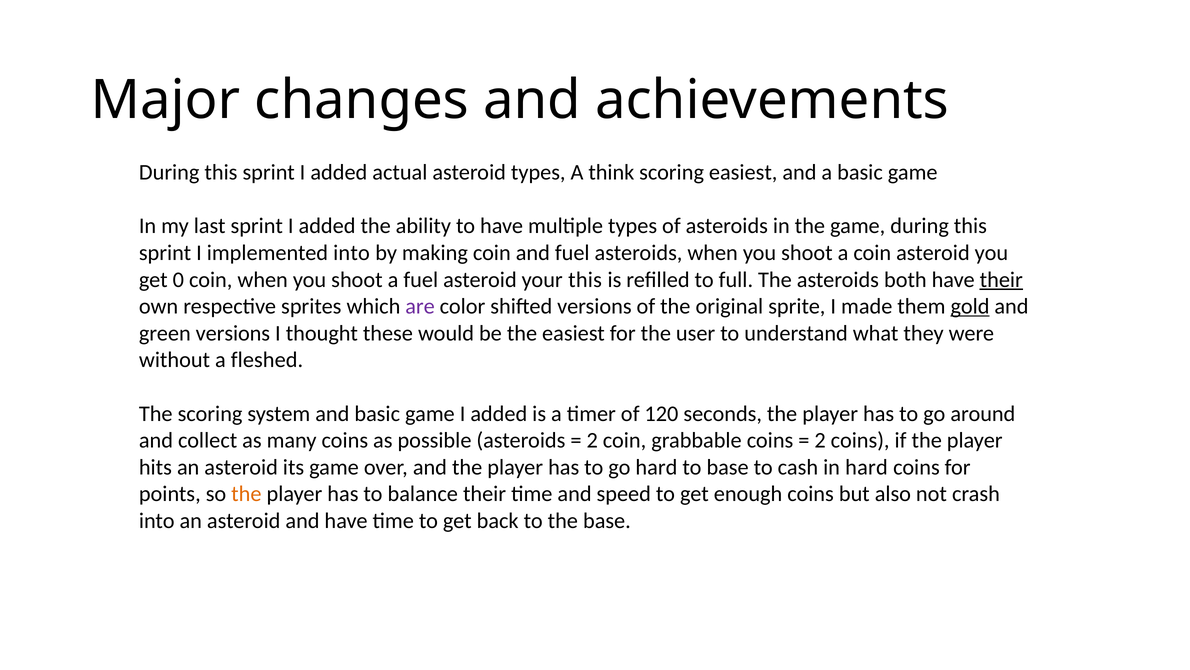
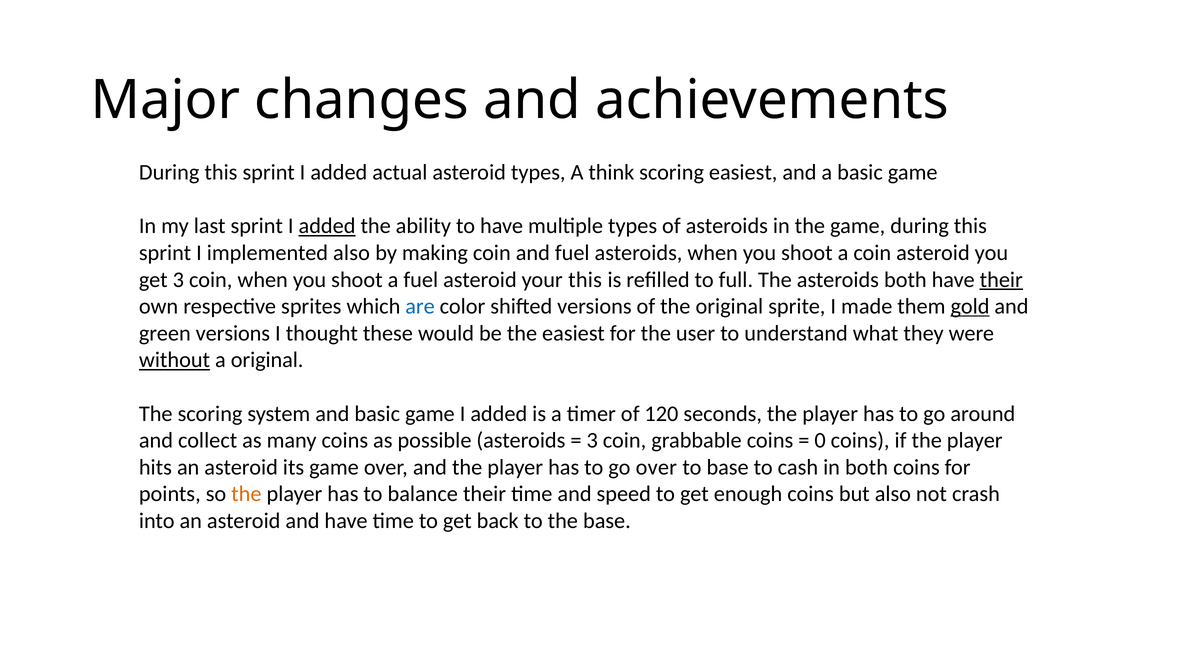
added underline: none -> present (327, 226)
implemented into: into -> also (352, 253)
get 0: 0 -> 3 (178, 279)
are colour: purple -> blue (420, 306)
without underline: none -> present (175, 360)
a fleshed: fleshed -> original (267, 360)
2: 2 -> 3 (592, 440)
2: 2 -> 0 (820, 440)
go hard: hard -> over (656, 467)
in hard: hard -> both (867, 467)
